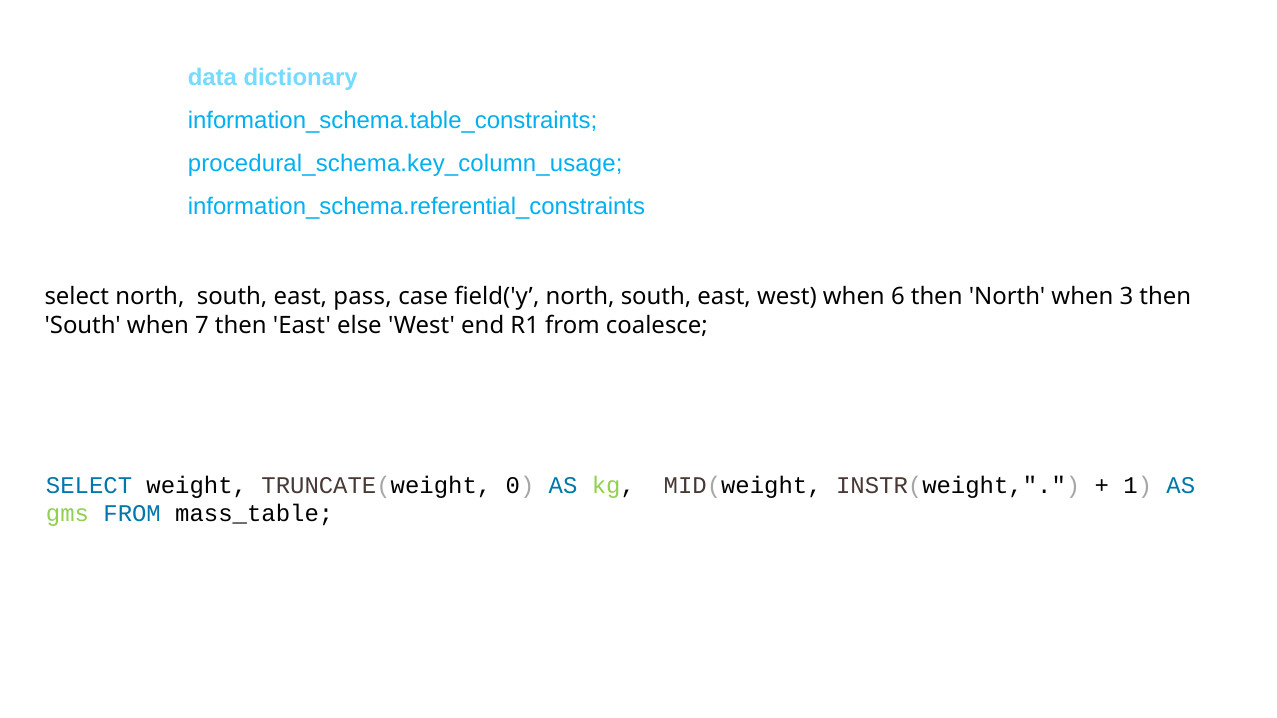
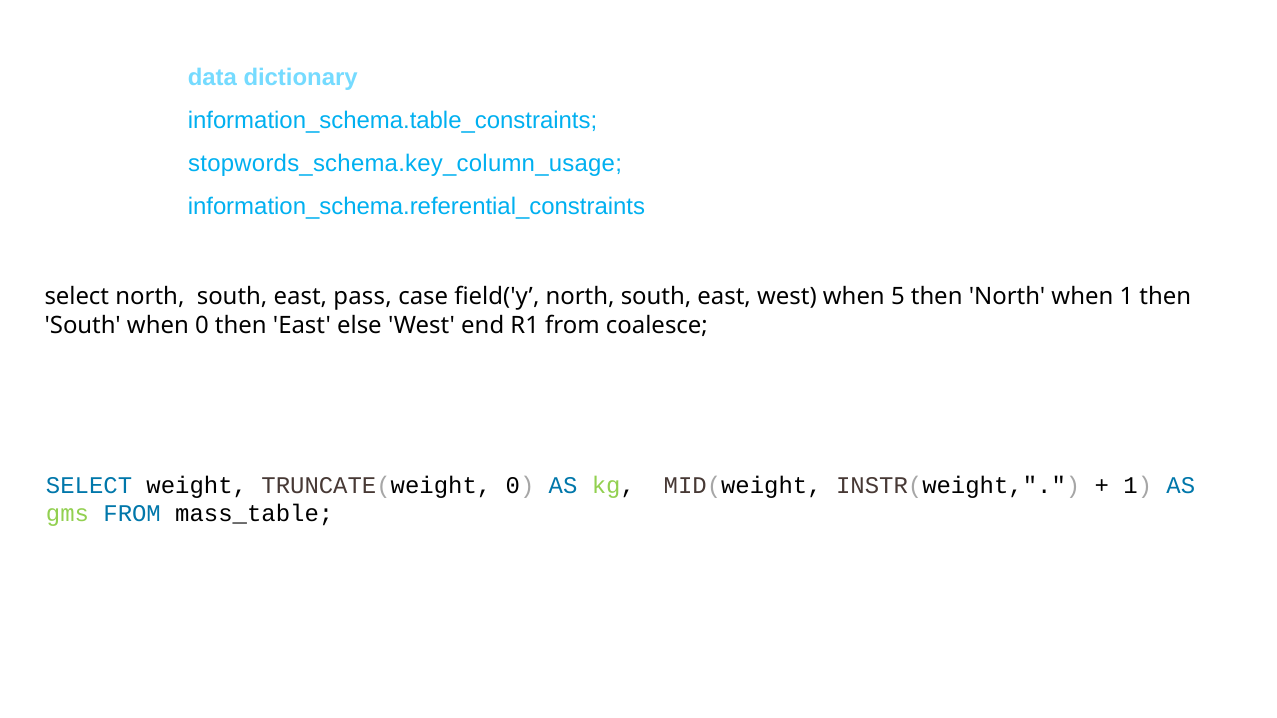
procedural_schema.key_column_usage: procedural_schema.key_column_usage -> stopwords_schema.key_column_usage (405, 164)
6: 6 -> 5 (898, 297)
when 3: 3 -> 1 (1126, 297)
when 7: 7 -> 0 (202, 326)
